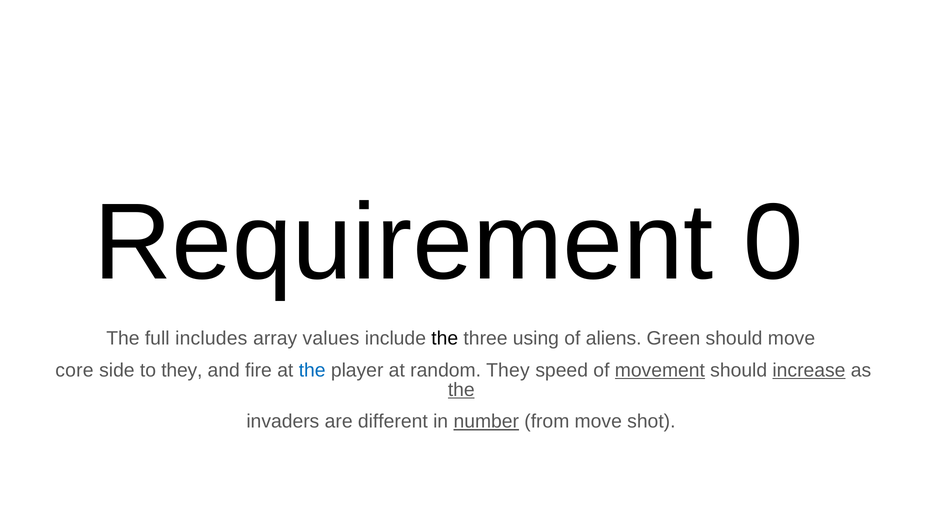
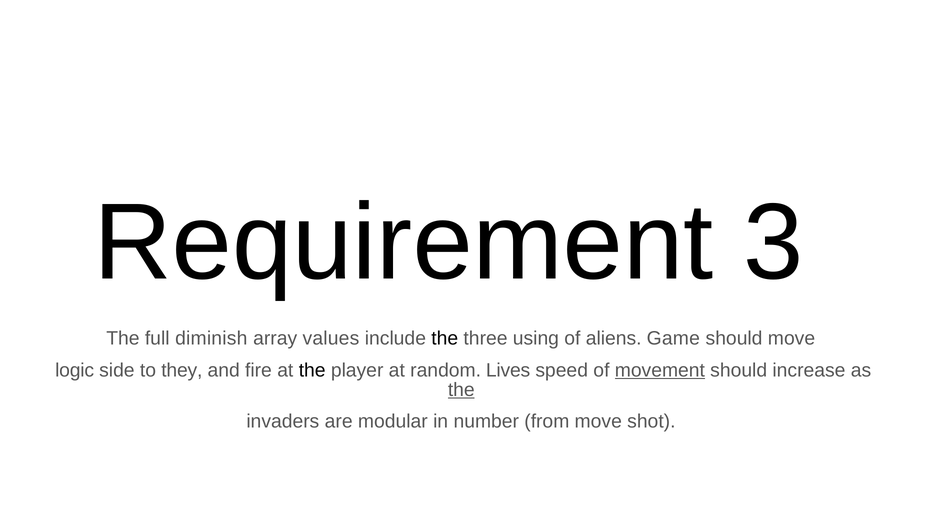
0: 0 -> 3 (773, 243)
includes: includes -> diminish (211, 338)
Green: Green -> Game (673, 338)
core: core -> logic (75, 370)
the colour: blue -> black (312, 370)
random They: They -> Lives (508, 370)
increase underline: present -> none (809, 370)
different: different -> modular (393, 422)
number underline: present -> none (486, 422)
